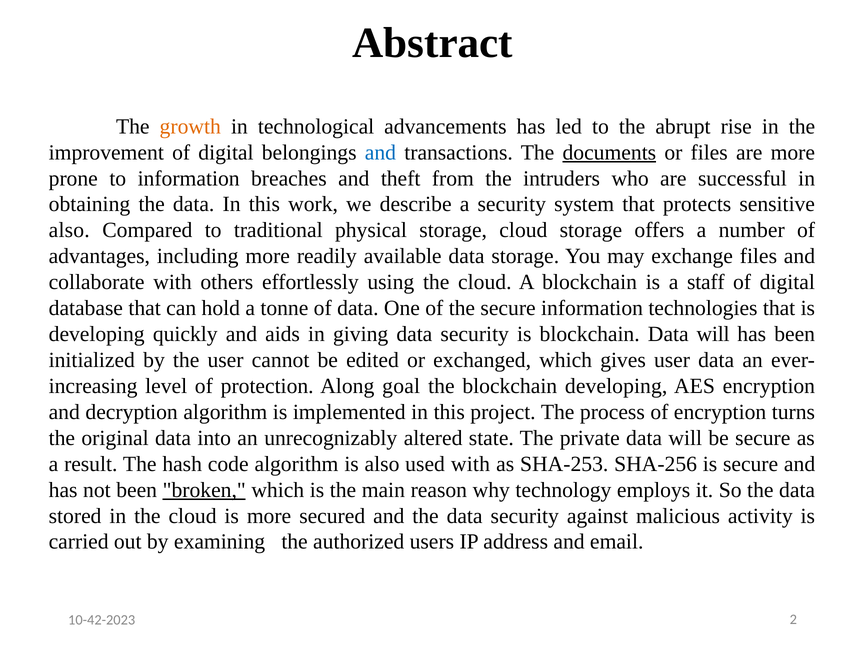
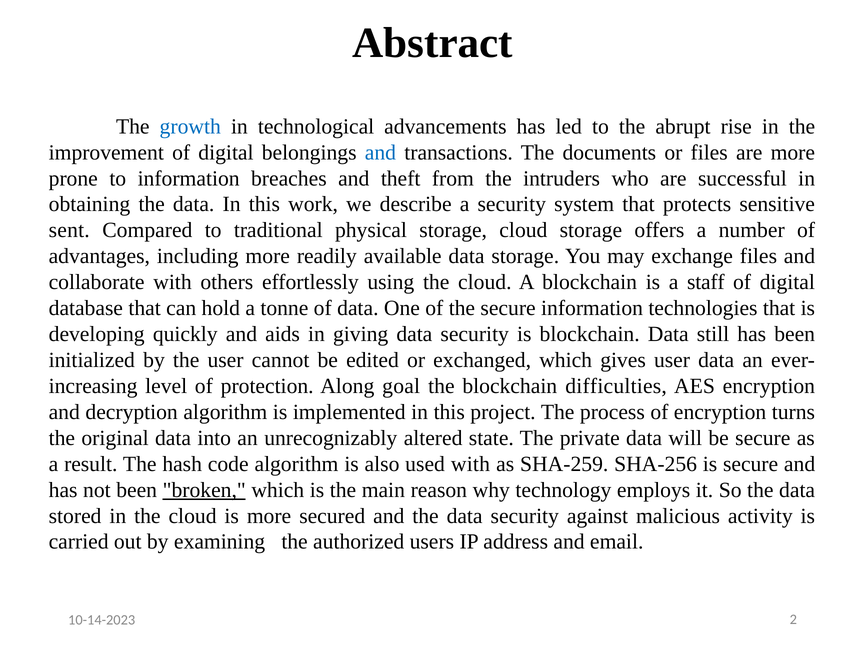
growth colour: orange -> blue (190, 126)
documents underline: present -> none (609, 152)
also: also -> sent (69, 230)
blockchain Data will: will -> still (713, 334)
blockchain developing: developing -> difficulties (616, 386)
SHA-253: SHA-253 -> SHA-259 (564, 464)
10-42-2023: 10-42-2023 -> 10-14-2023 (102, 620)
